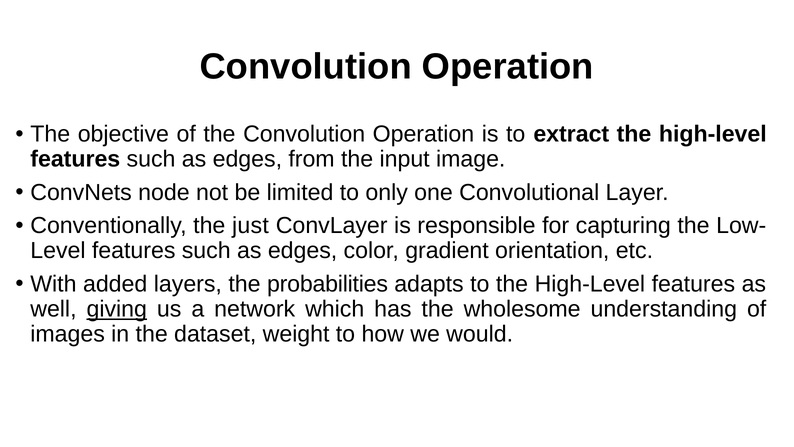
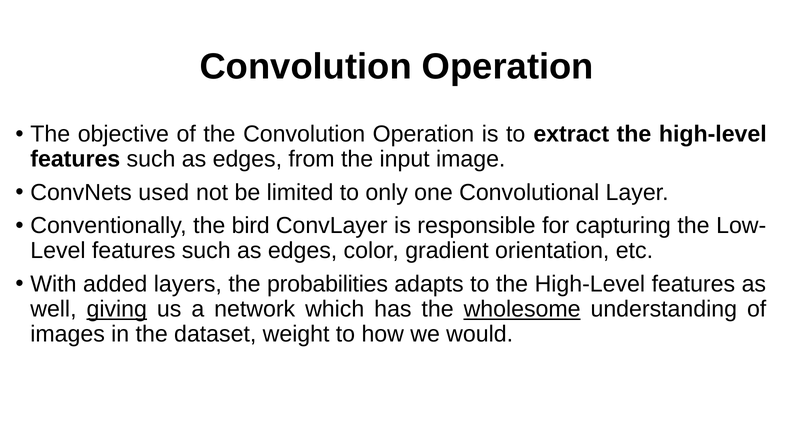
node: node -> used (164, 192)
just: just -> bird (251, 226)
wholesome underline: none -> present (522, 309)
